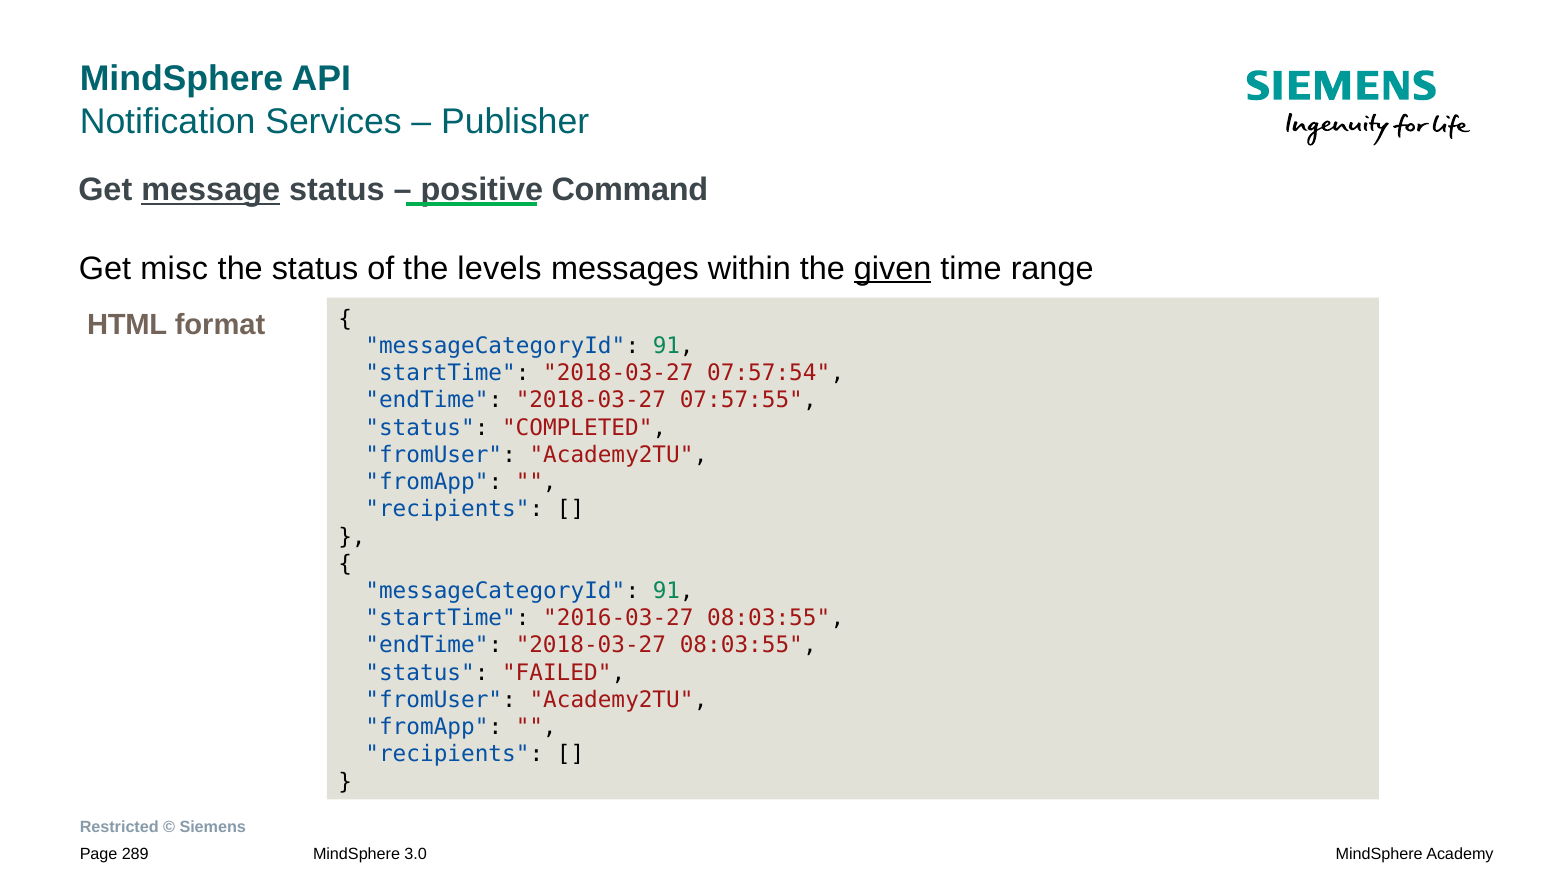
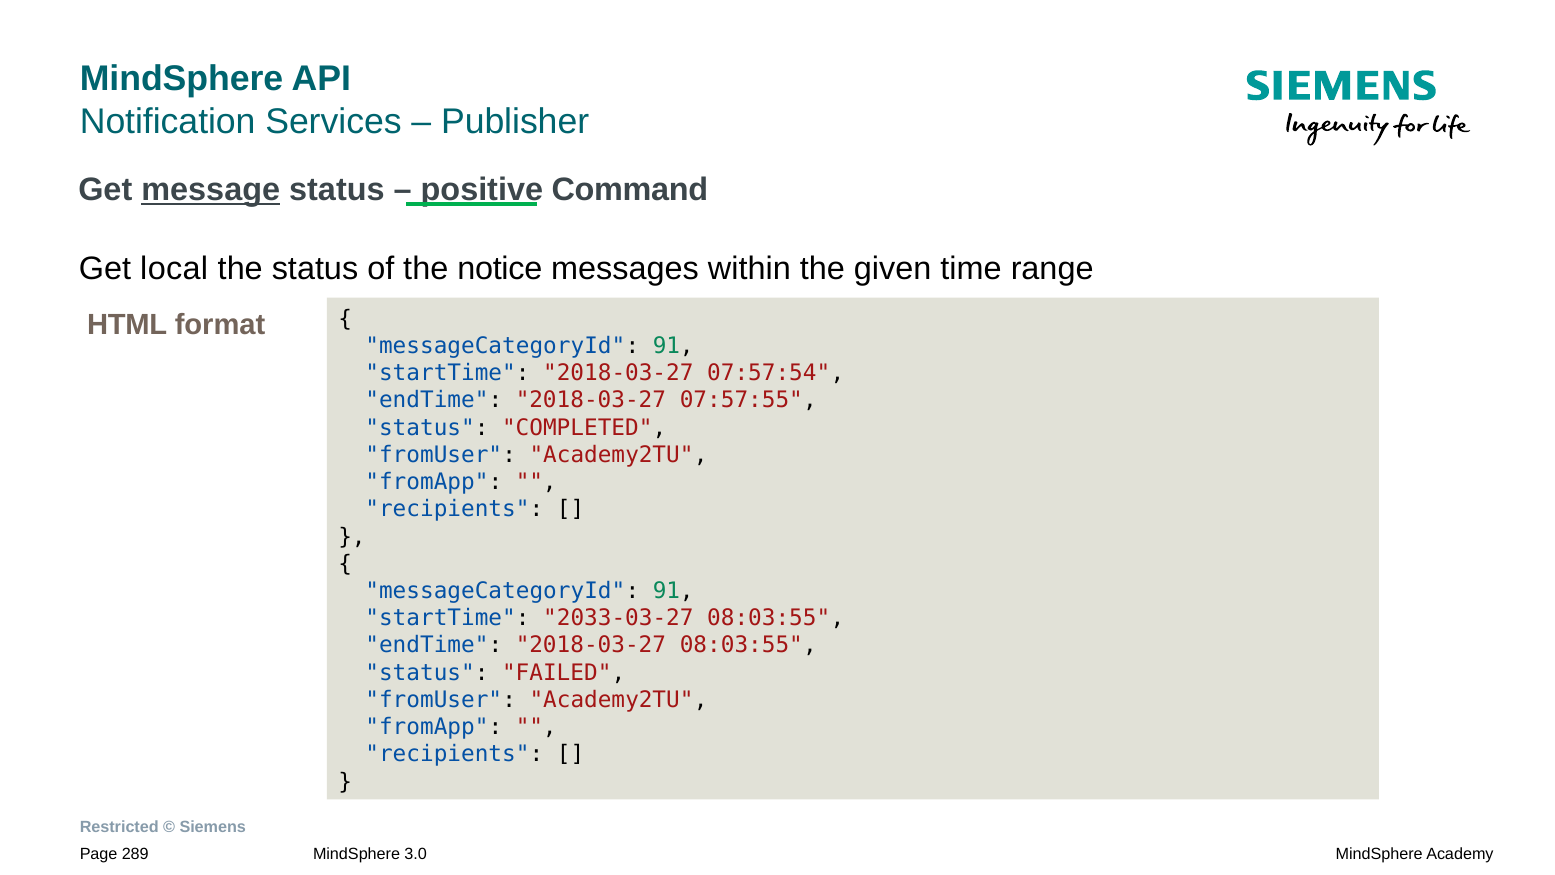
misc: misc -> local (174, 268)
levels: levels -> notice (500, 268)
given underline: present -> none (893, 268)
2016-03-27: 2016-03-27 -> 2033-03-27 (618, 618)
